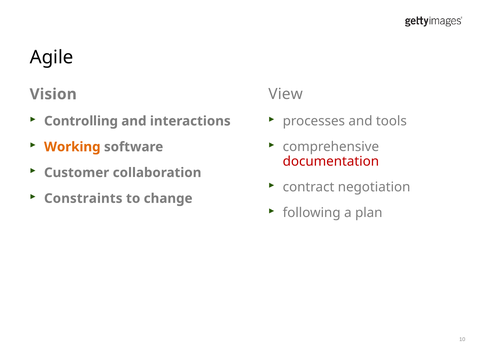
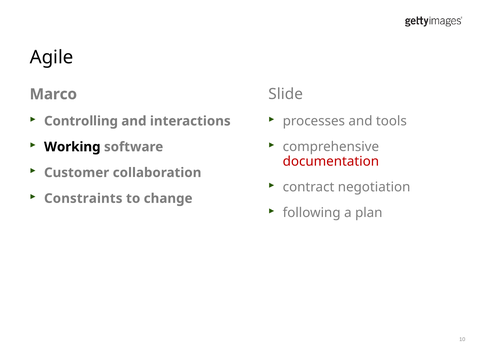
View: View -> Slide (286, 94)
Vision: Vision -> Marco (53, 94)
Working colour: orange -> black (72, 147)
